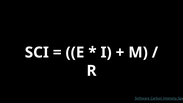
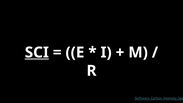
SCI underline: none -> present (37, 52)
